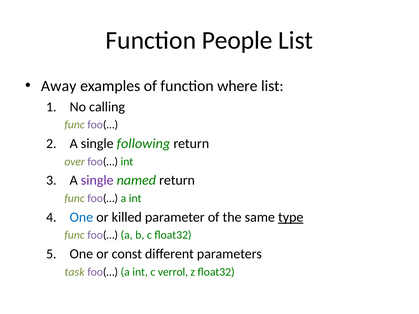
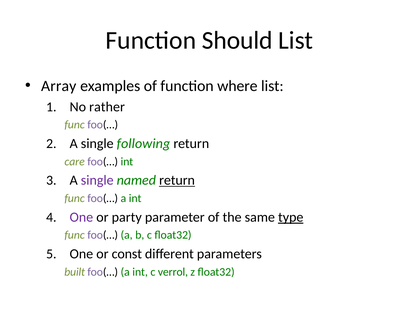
People: People -> Should (237, 41)
Away: Away -> Array (59, 86)
calling: calling -> rather (107, 107)
over: over -> care (75, 162)
return underline: none -> present (177, 180)
One colour: blue -> purple (81, 217)
killed: killed -> party (127, 217)
task: task -> built (75, 272)
